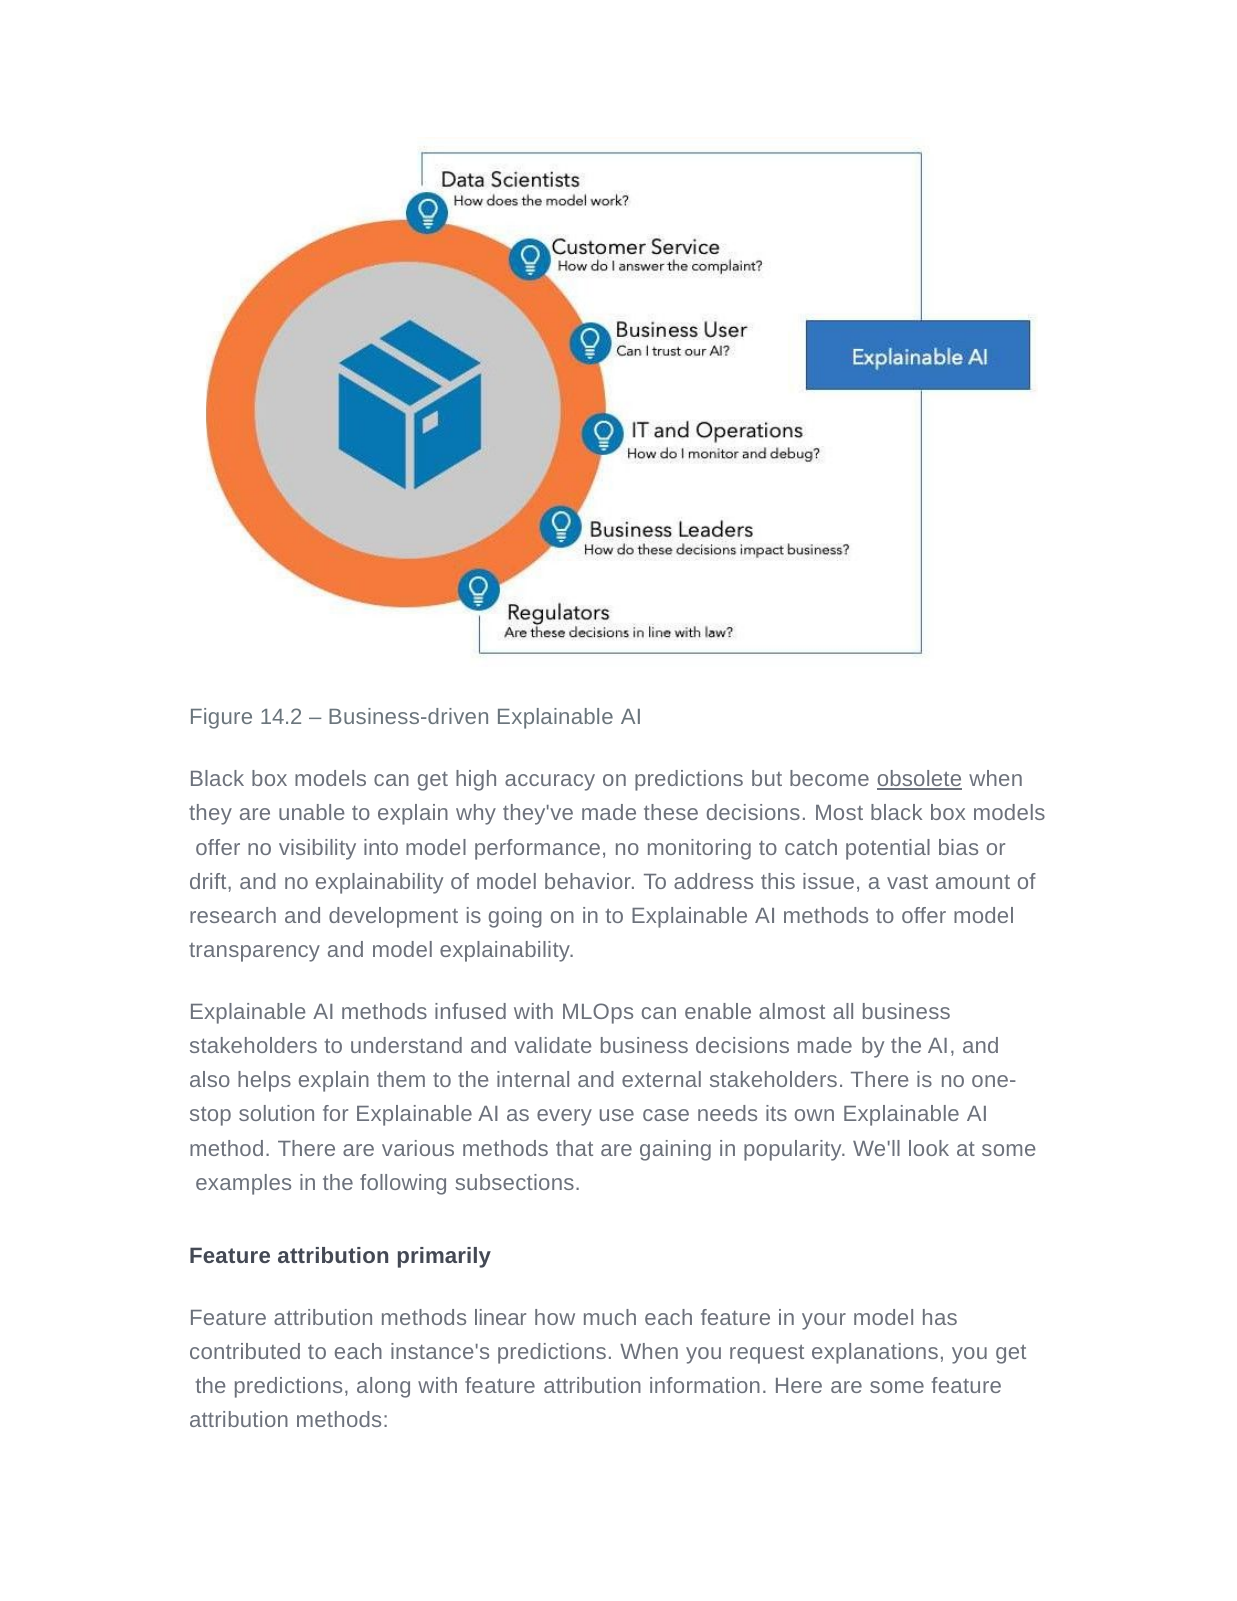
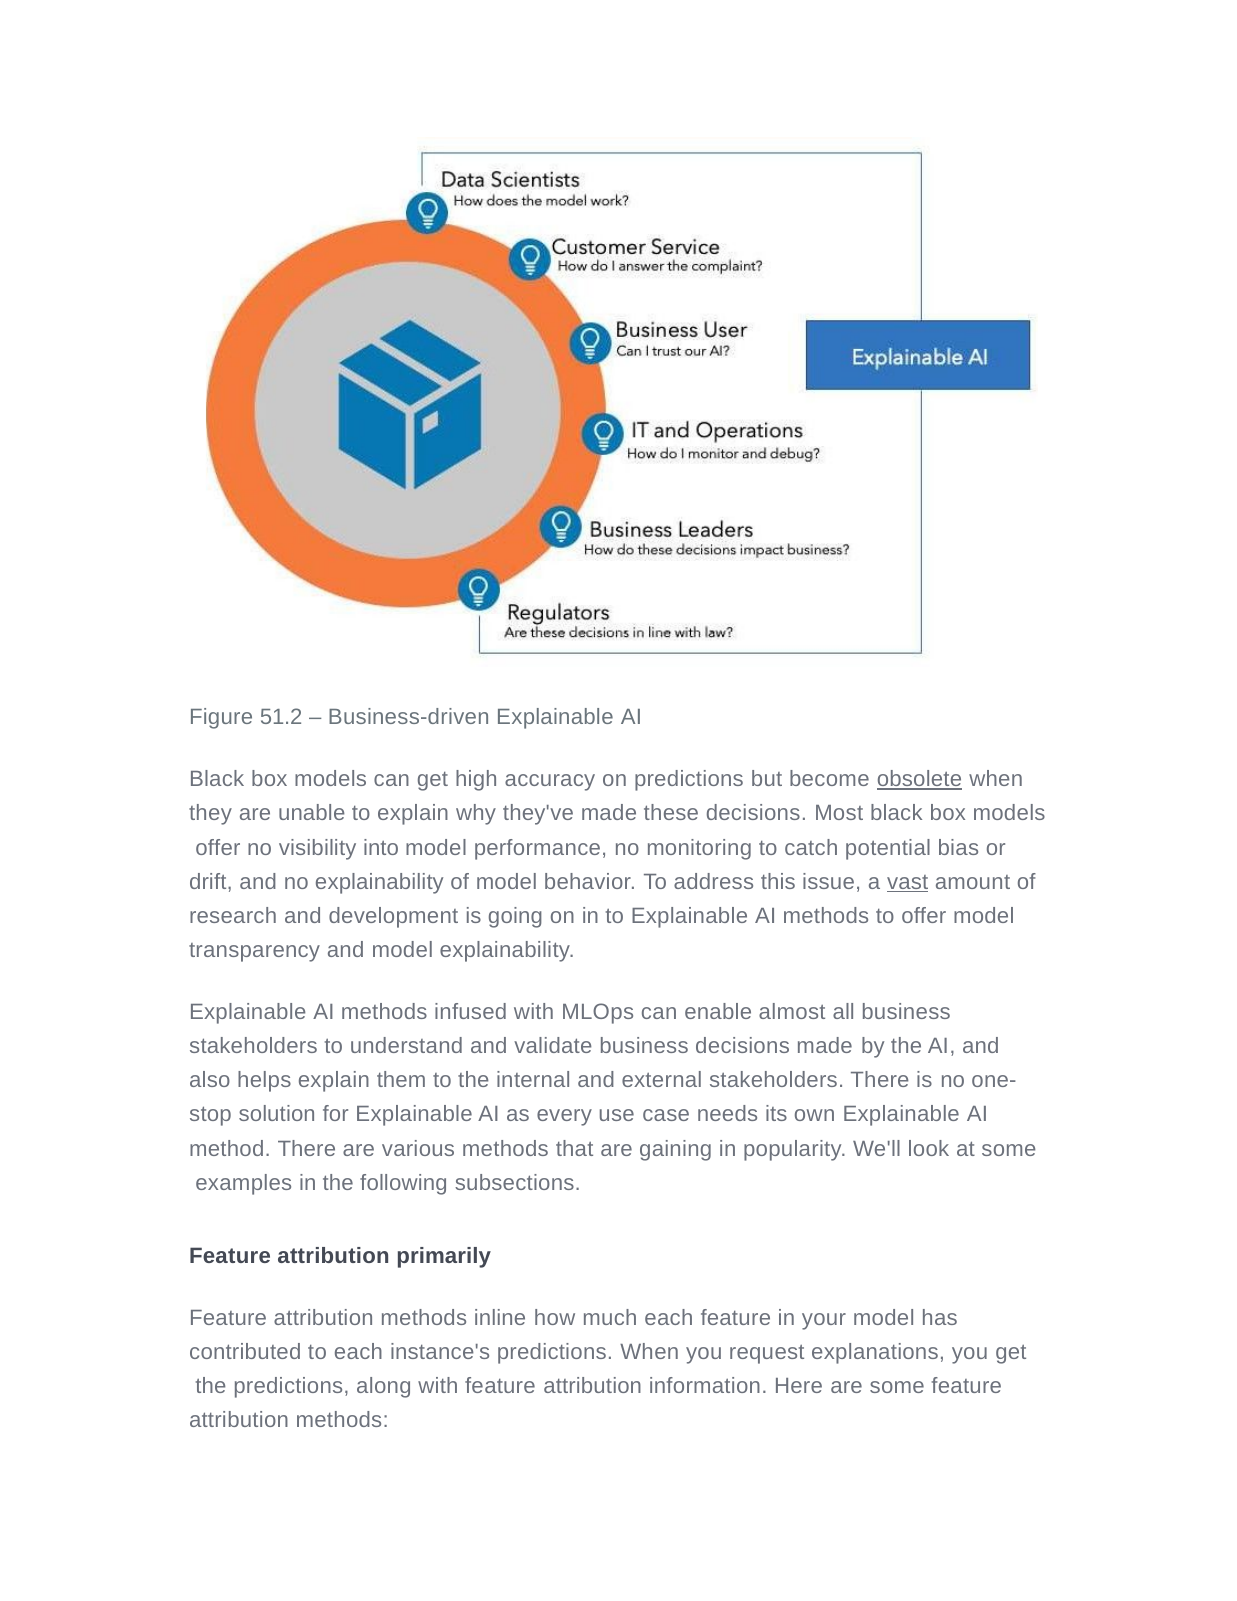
14.2: 14.2 -> 51.2 (281, 717)
vast underline: none -> present (908, 882)
linear: linear -> inline (500, 1318)
